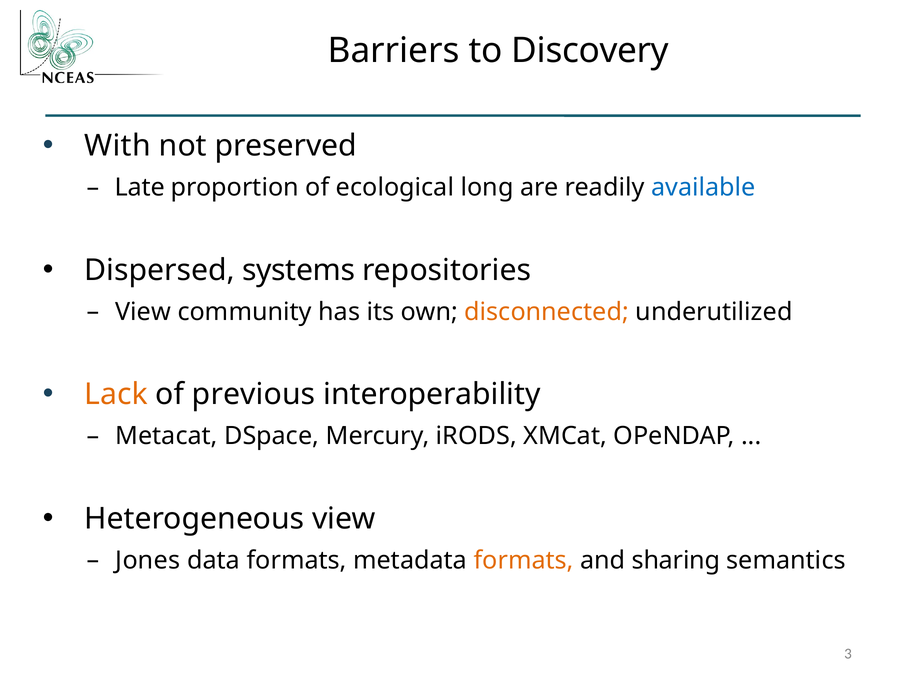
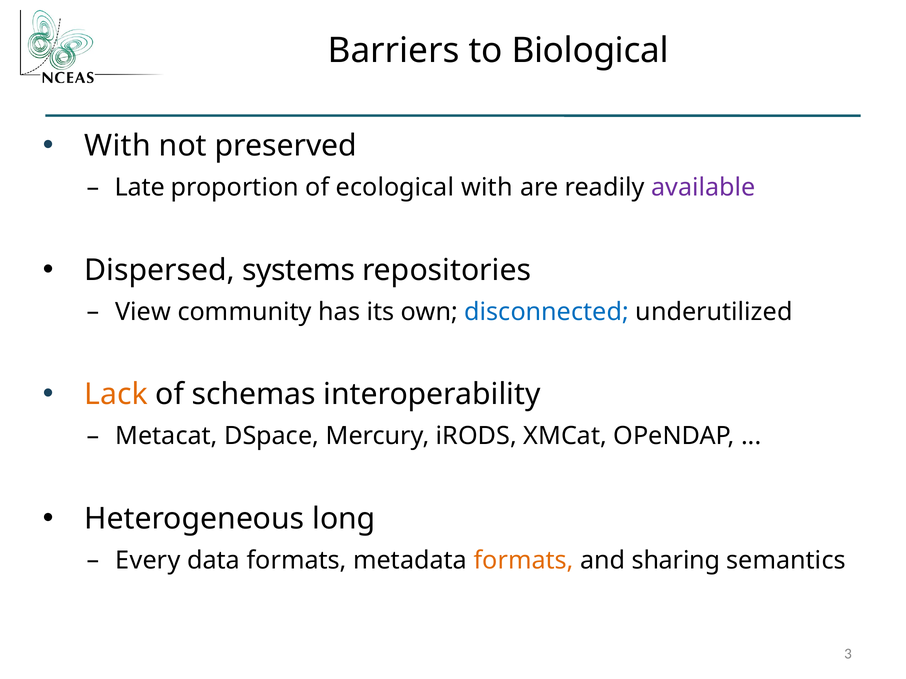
Discovery: Discovery -> Biological (590, 51)
ecological long: long -> with (487, 188)
available colour: blue -> purple (703, 188)
disconnected colour: orange -> blue (547, 312)
previous: previous -> schemas (254, 395)
Heterogeneous view: view -> long (344, 519)
Jones: Jones -> Every (148, 561)
